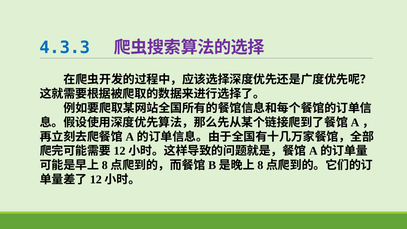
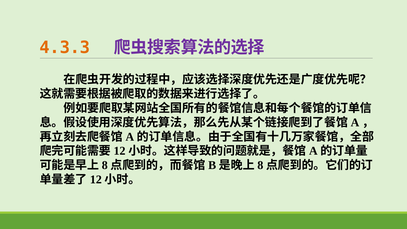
4.3.3 colour: blue -> orange (65, 47)
